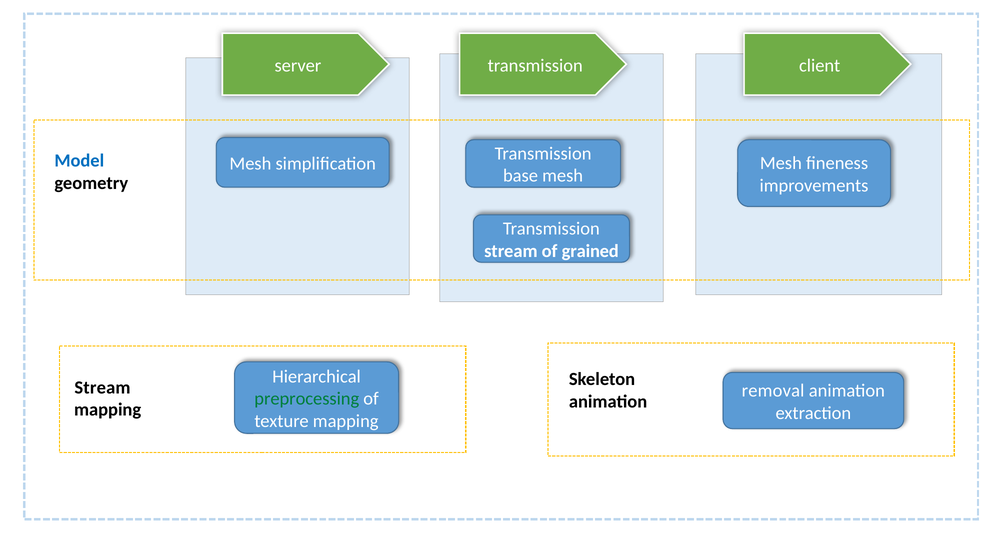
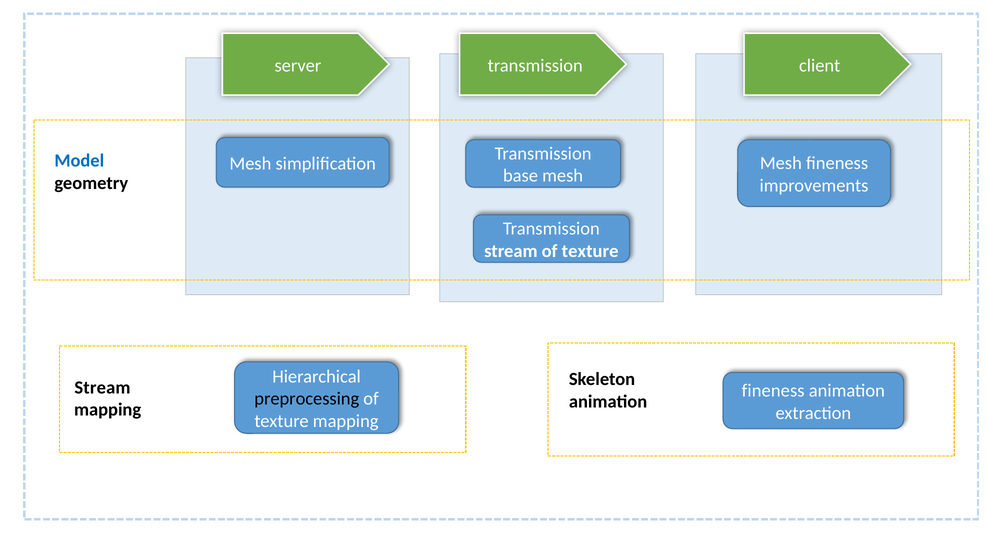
stream of grained: grained -> texture (590, 251)
removal: removal -> fineness (773, 391)
preprocessing colour: green -> black (307, 399)
